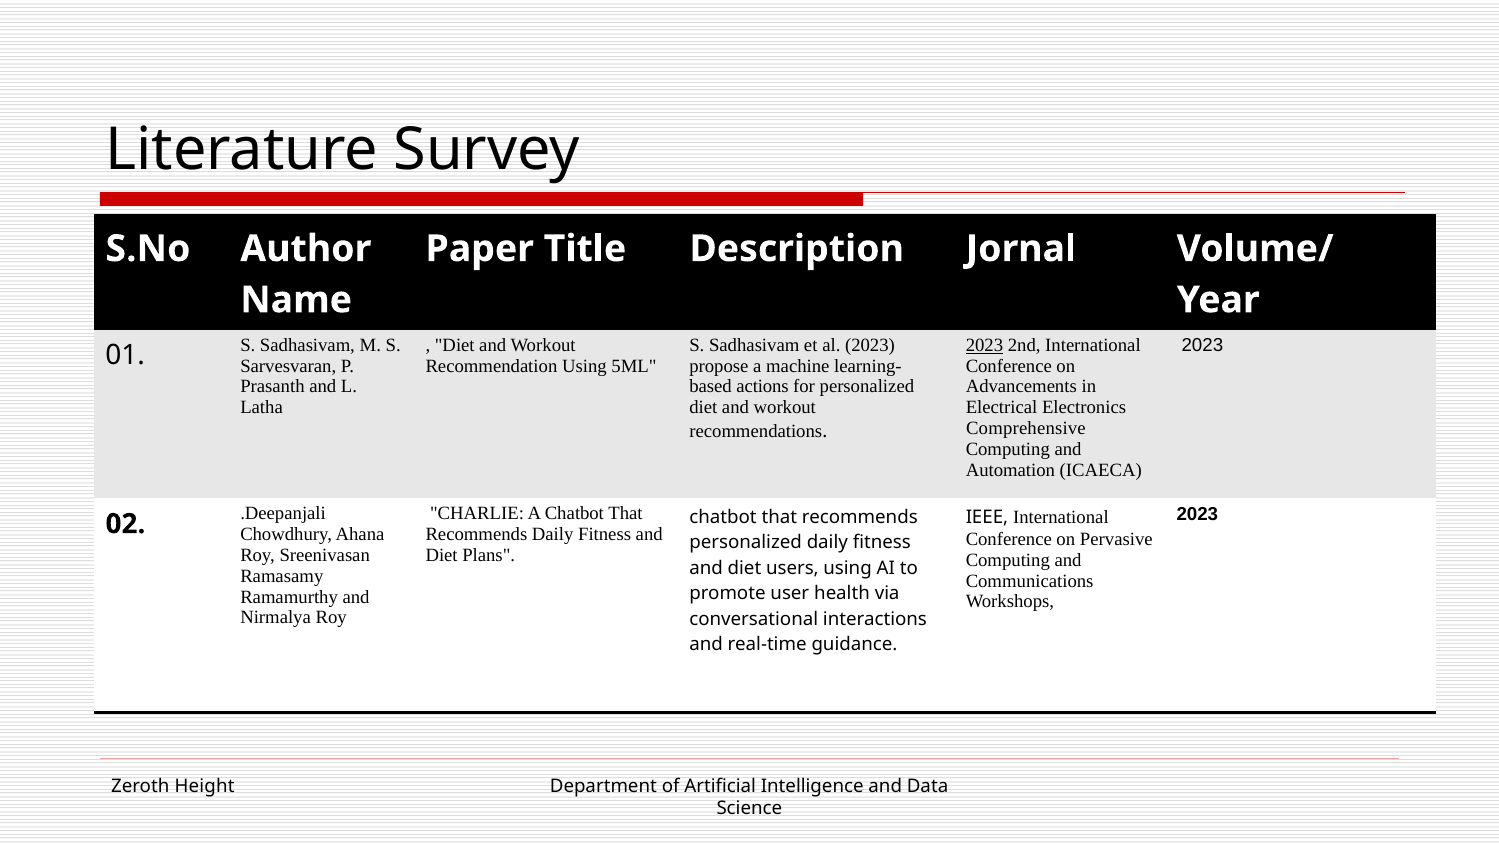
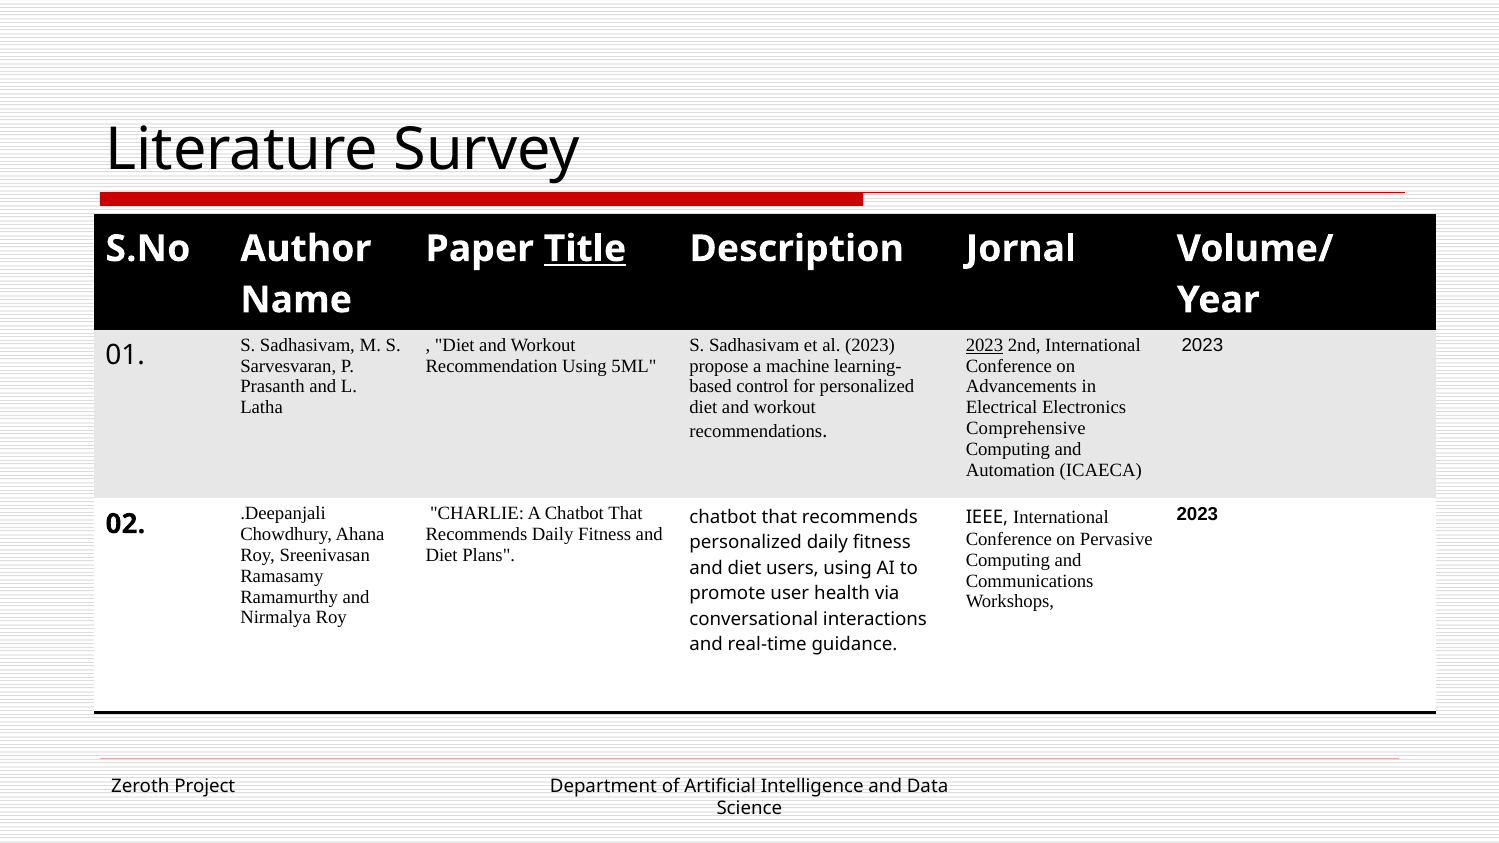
Title underline: none -> present (585, 249)
actions: actions -> control (763, 387)
Height: Height -> Project (205, 786)
